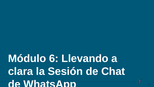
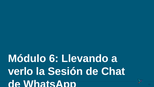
clara: clara -> verlo (21, 71)
